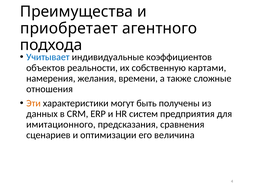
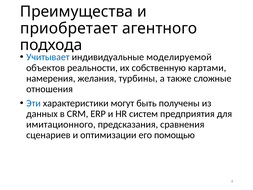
коэффициентов: коэффициентов -> моделируемой (179, 57)
времени: времени -> турбины (138, 78)
Эти colour: orange -> blue (33, 103)
величина: величина -> помощью (174, 135)
